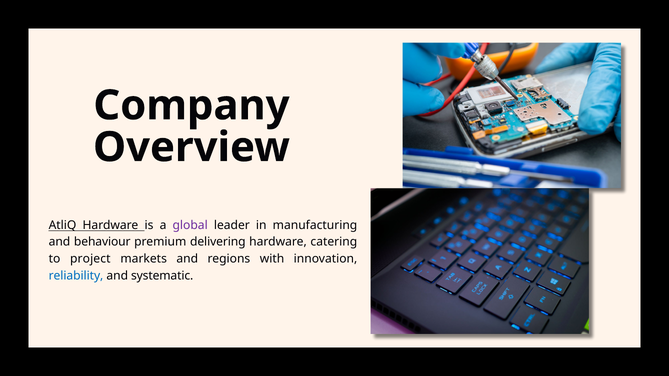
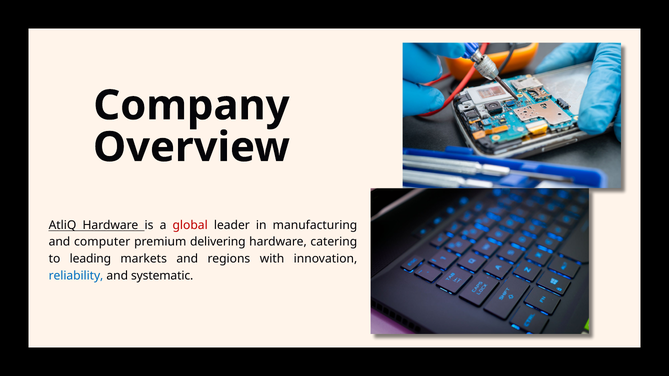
global colour: purple -> red (190, 225)
behaviour: behaviour -> computer (102, 242)
project: project -> leading (90, 259)
